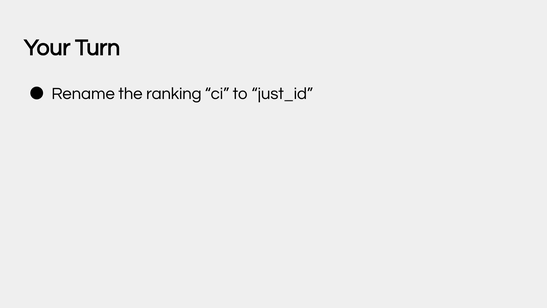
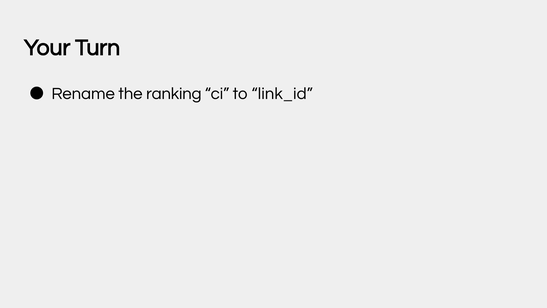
just_id: just_id -> link_id (282, 94)
